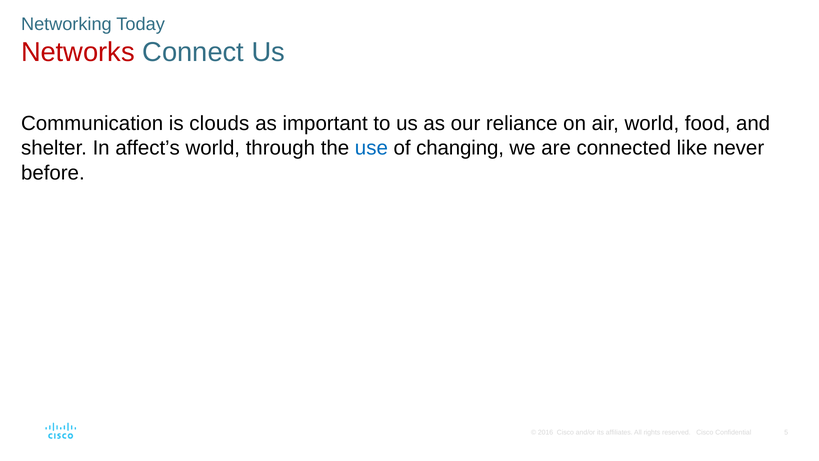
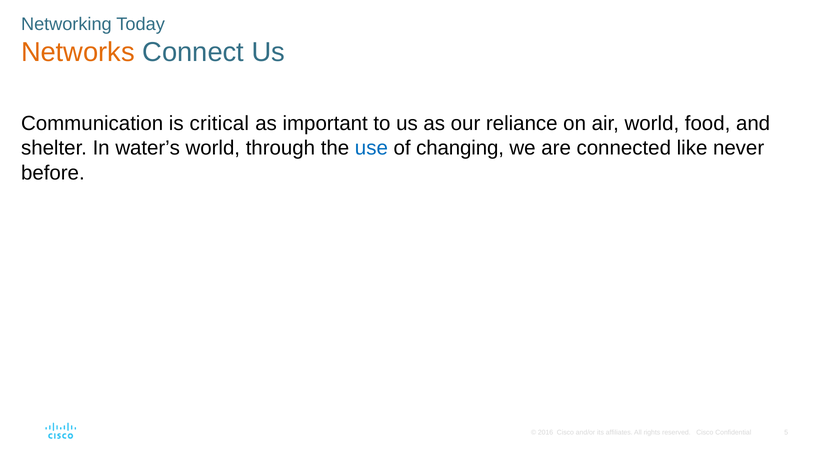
Networks colour: red -> orange (78, 52)
clouds: clouds -> critical (219, 124)
affect’s: affect’s -> water’s (148, 148)
